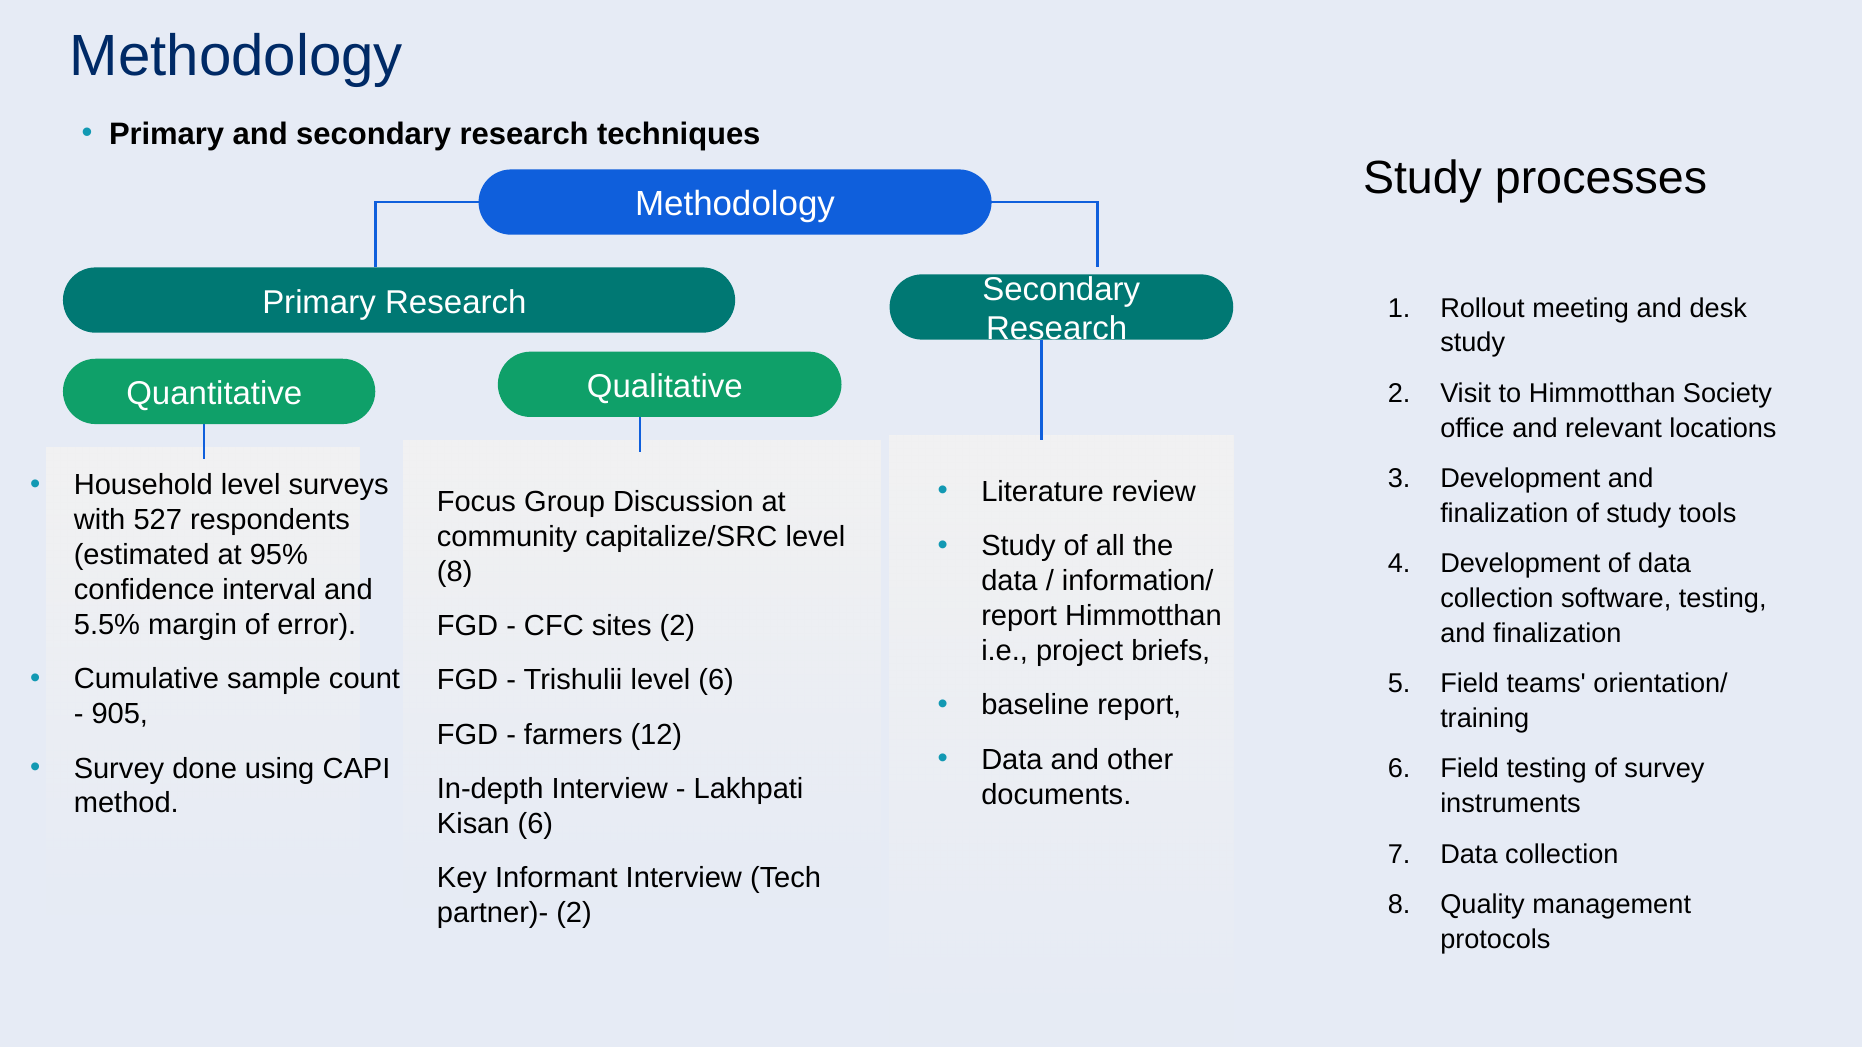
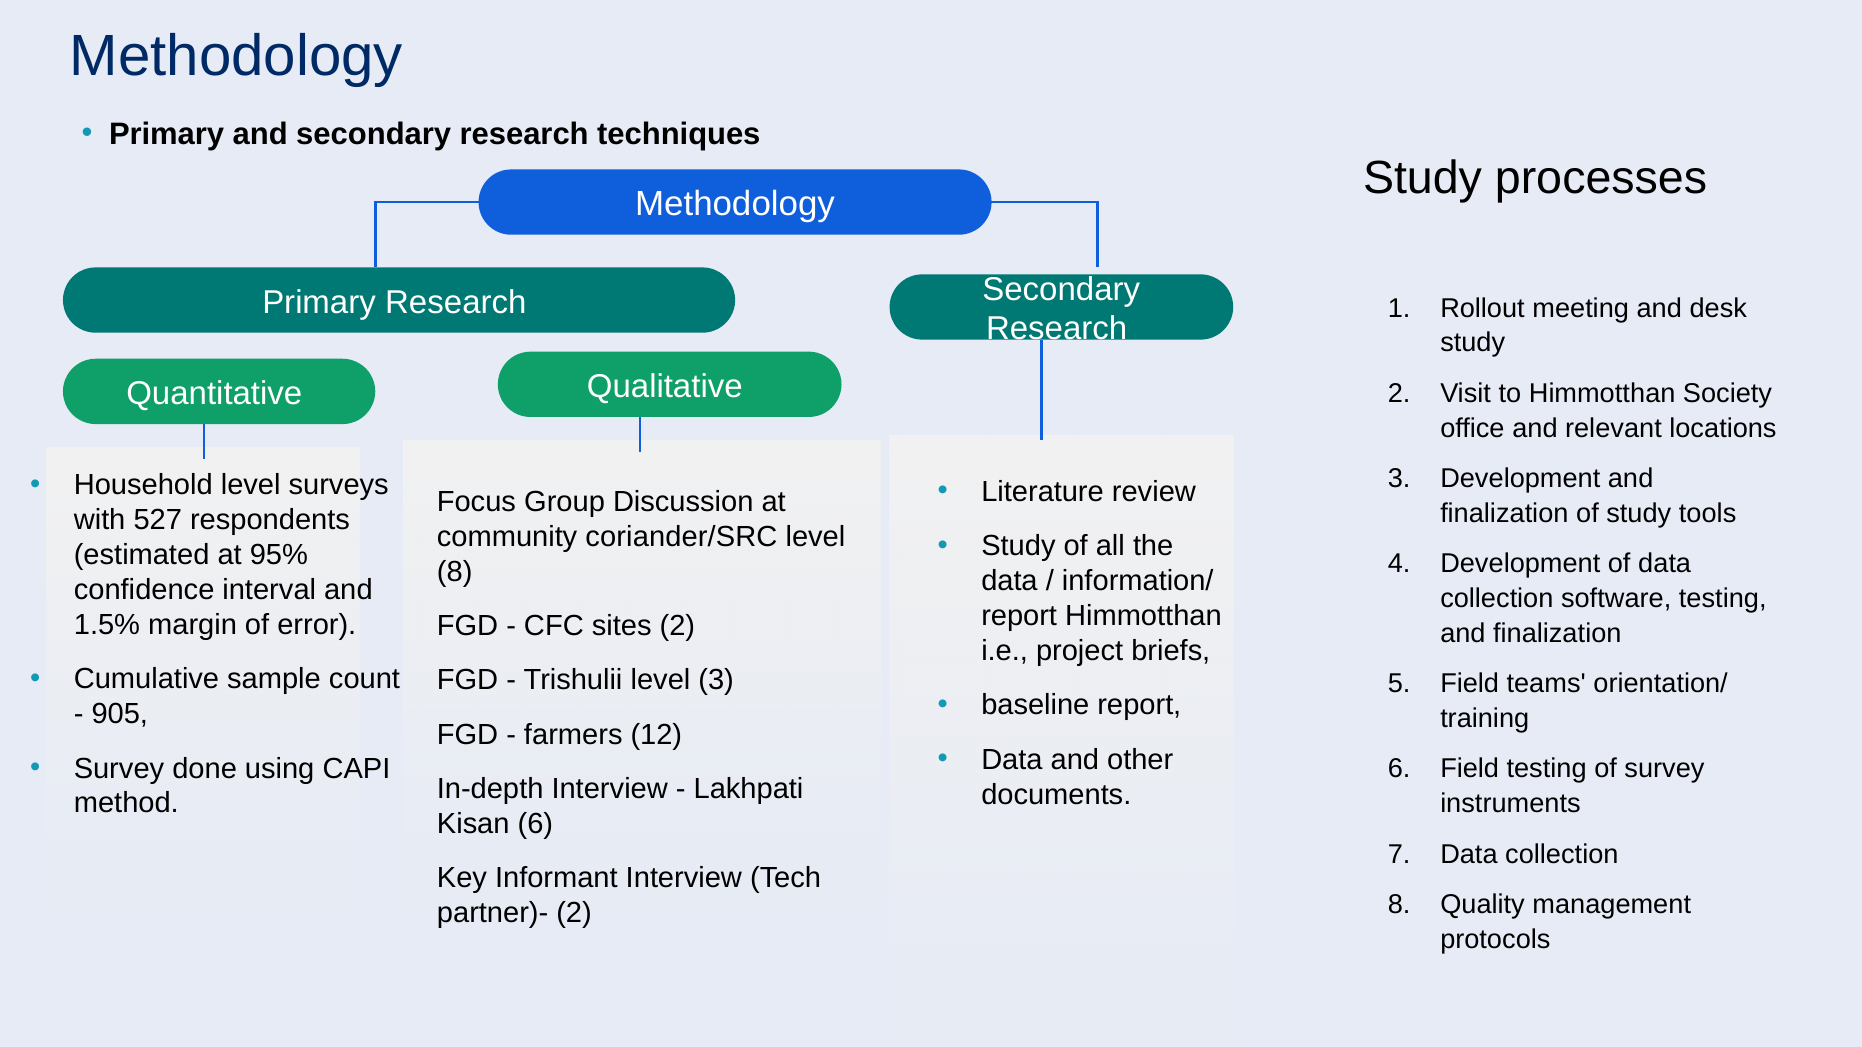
capitalize/SRC: capitalize/SRC -> coriander/SRC (681, 537)
5.5%: 5.5% -> 1.5% (107, 625)
level 6: 6 -> 3 (716, 680)
